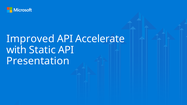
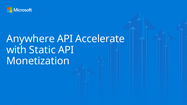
Improved: Improved -> Anywhere (31, 39)
Presentation: Presentation -> Monetization (38, 61)
